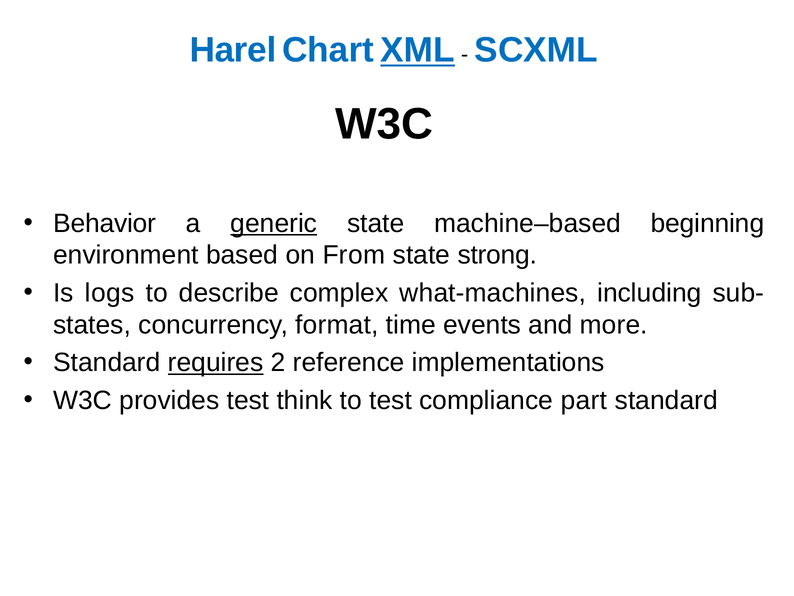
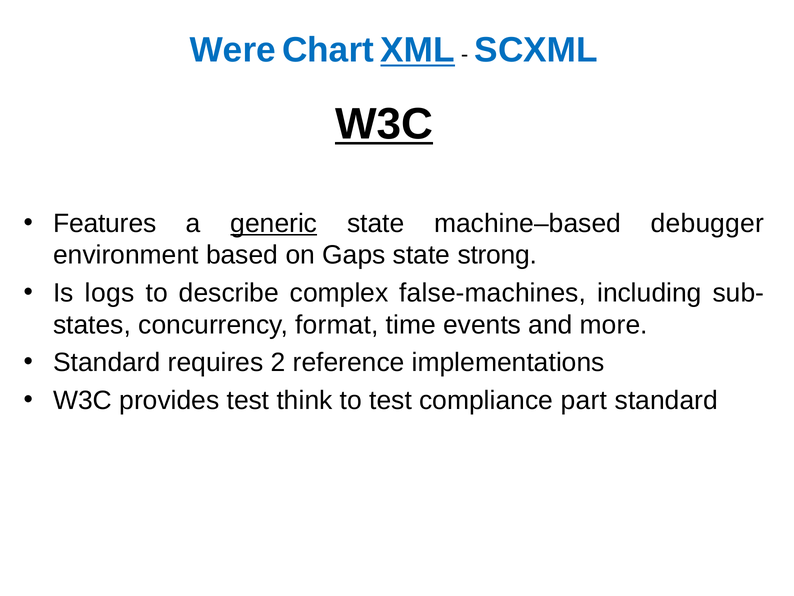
Harel: Harel -> Were (233, 50)
W3C underline: none -> present (384, 124)
Behavior: Behavior -> Features (105, 223)
beginning: beginning -> debugger (707, 223)
From: From -> Gaps (354, 255)
what-machines: what-machines -> false-machines (493, 293)
requires underline: present -> none (216, 362)
